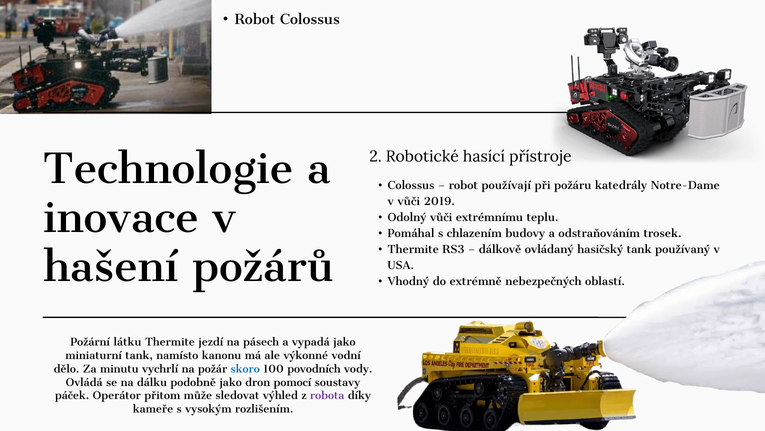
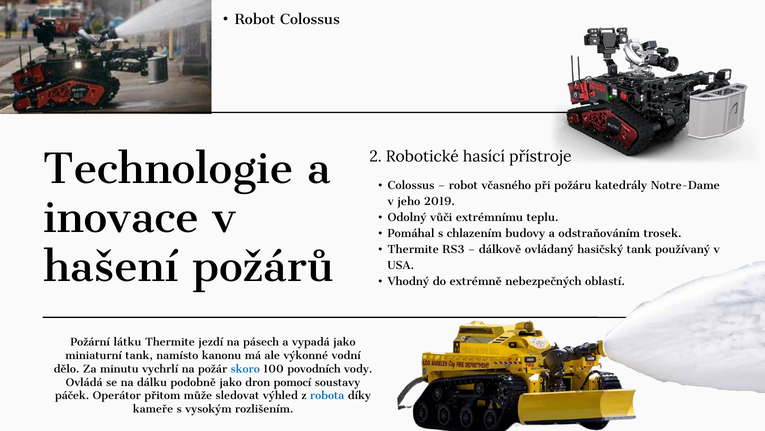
používají: používají -> včasného (506, 185)
v vůči: vůči -> jeho (409, 201)
robota colour: purple -> blue (327, 395)
